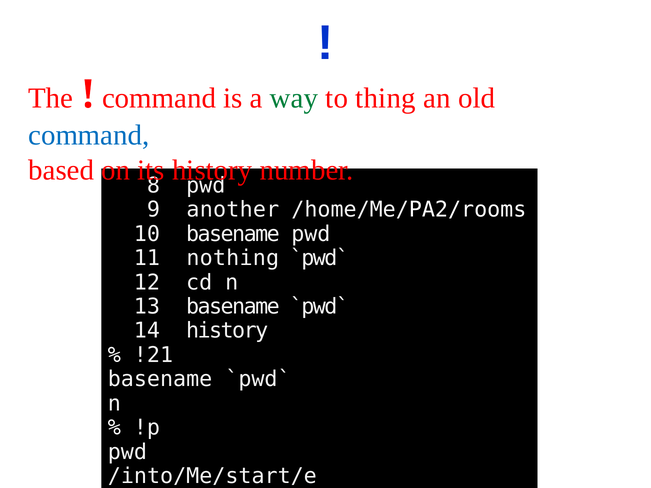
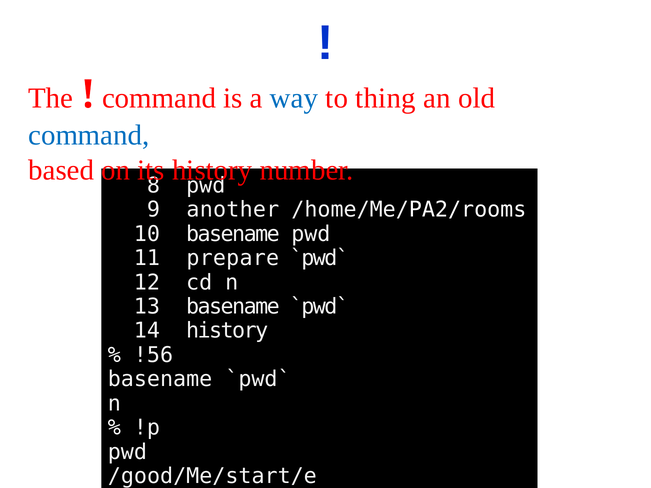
way colour: green -> blue (294, 98)
nothing: nothing -> prepare (233, 258)
!21: !21 -> !56 (153, 355)
/into/Me/start/e: /into/Me/start/e -> /good/Me/start/e (212, 476)
